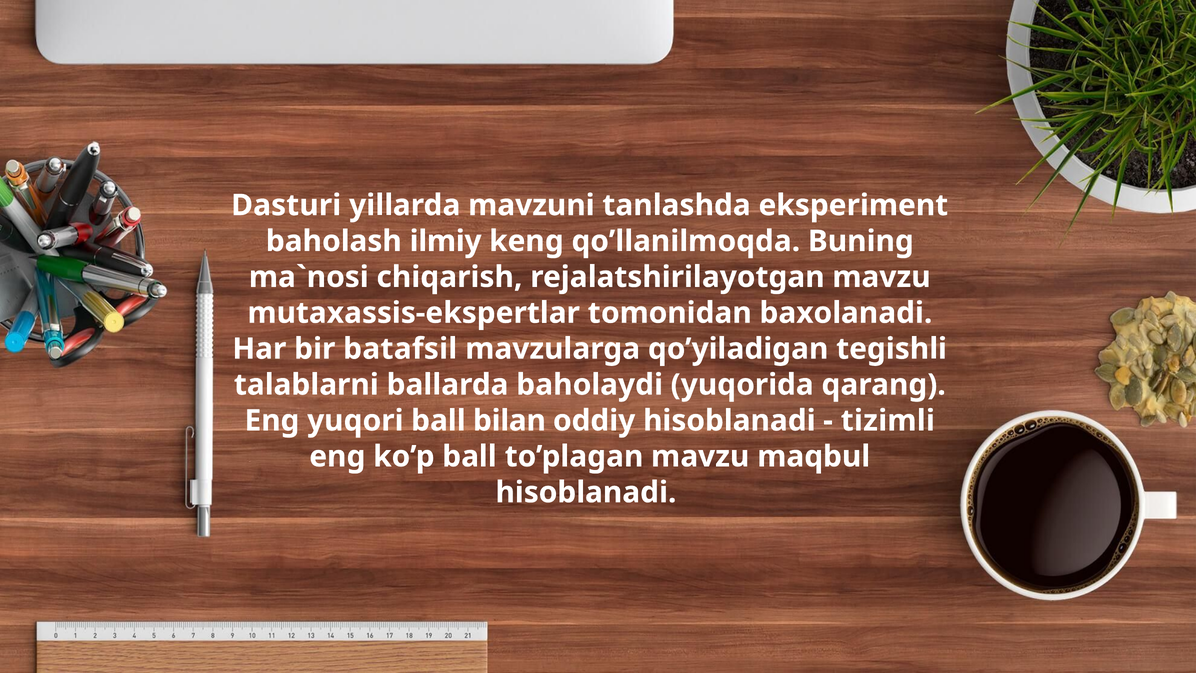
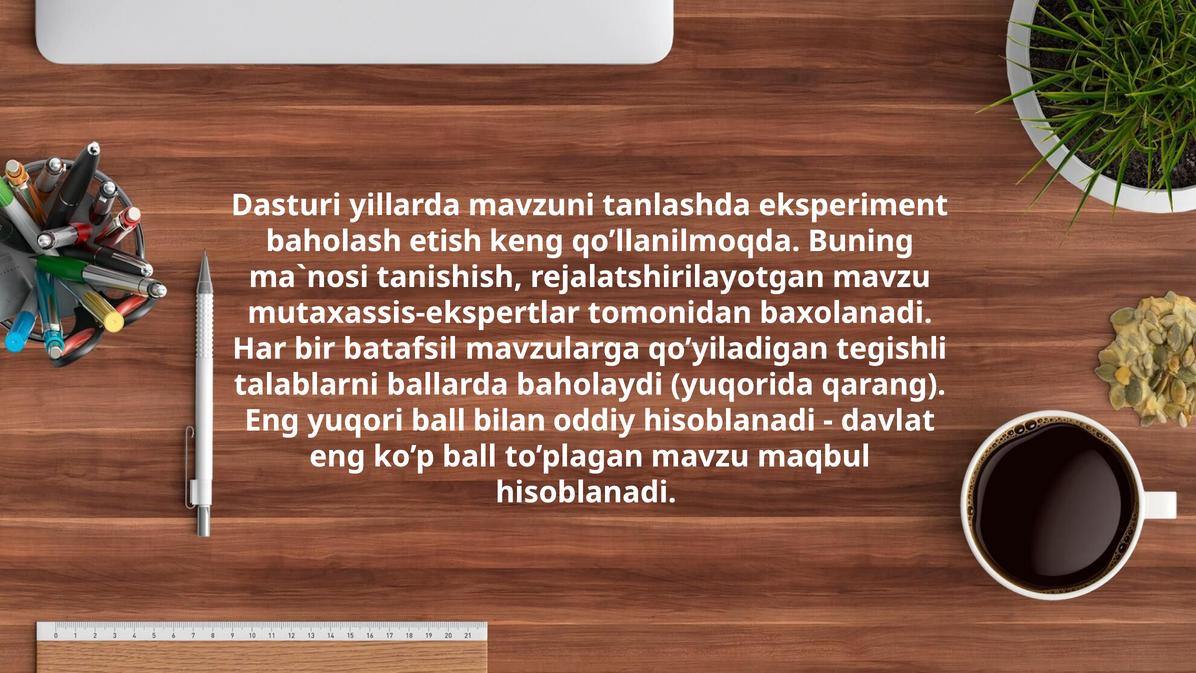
ilmiy: ilmiy -> etish (446, 241)
chiqarish: chiqarish -> tanishish (449, 277)
tizimli: tizimli -> davlat (888, 421)
